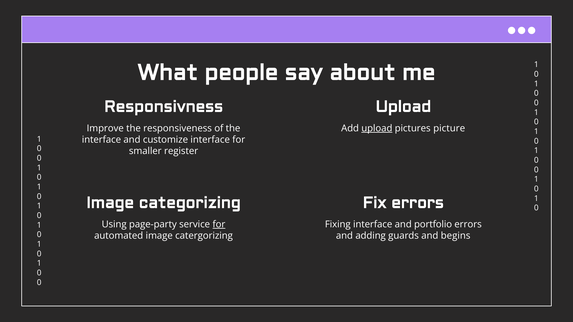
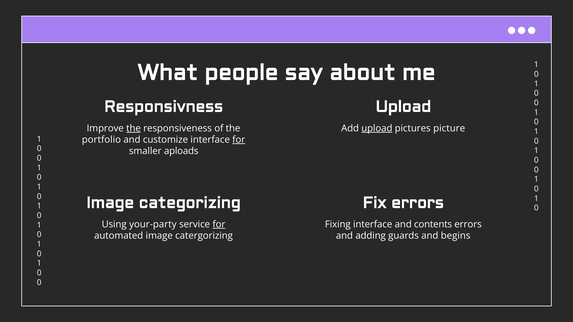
the underline: none -> present (134, 128)
interface: interface -> portfolio (101, 140)
for underline: none -> present (239, 140)
register: register -> aploads (181, 151)
page-party: page-party -> your-party (153, 225)
portfolio: portfolio -> contents (433, 225)
